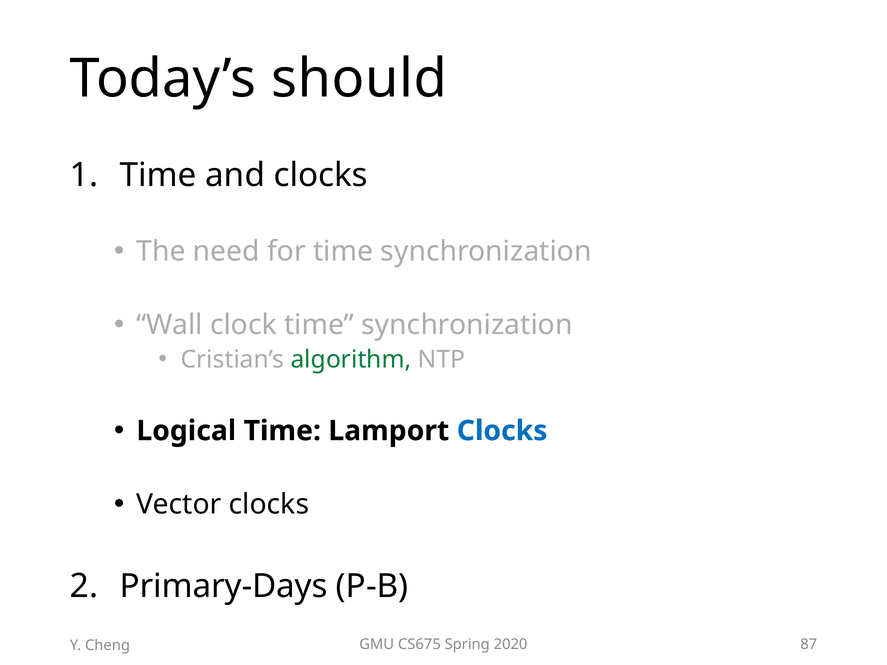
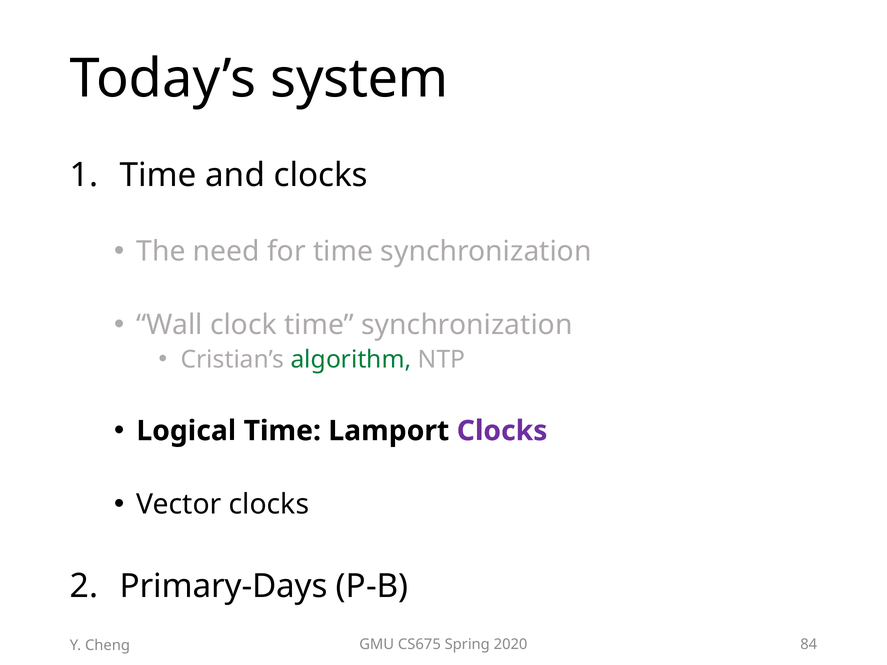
should: should -> system (360, 79)
Clocks colour: blue -> purple (502, 431)
87: 87 -> 84 (809, 645)
